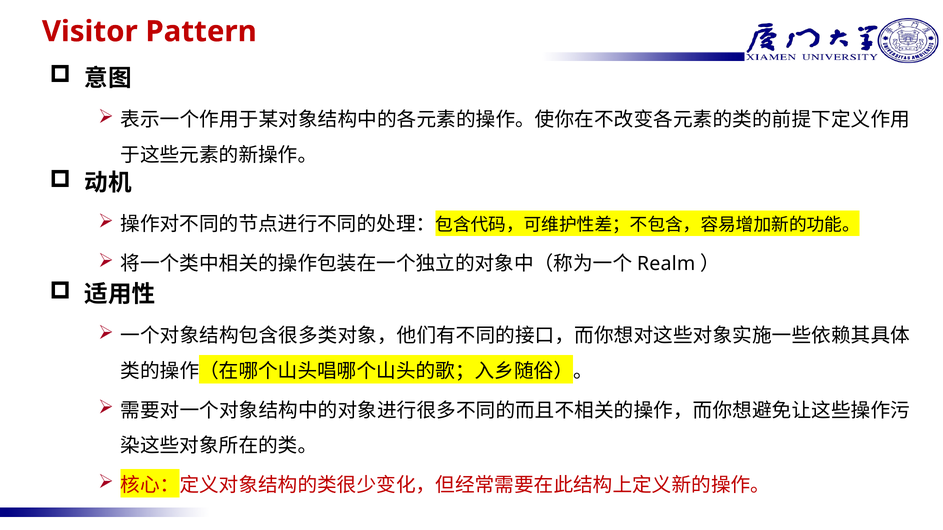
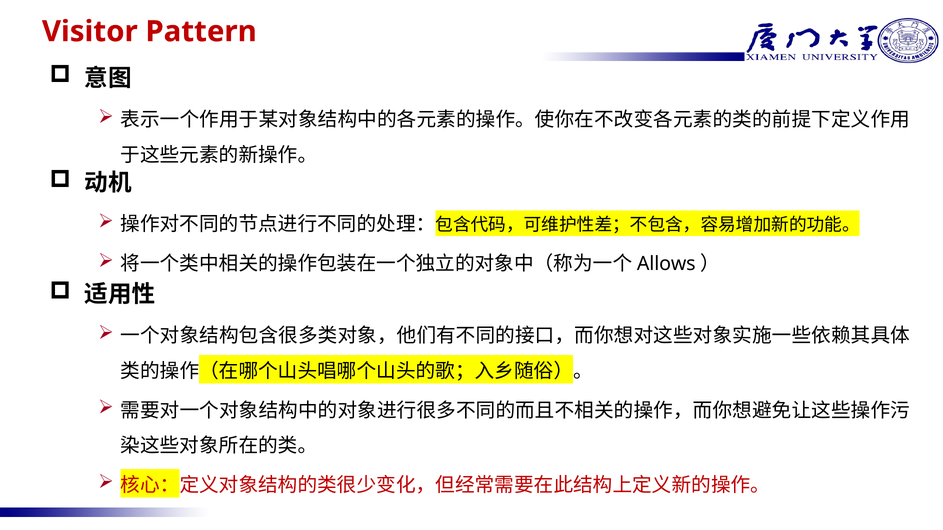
Realm: Realm -> Allows (666, 264)
